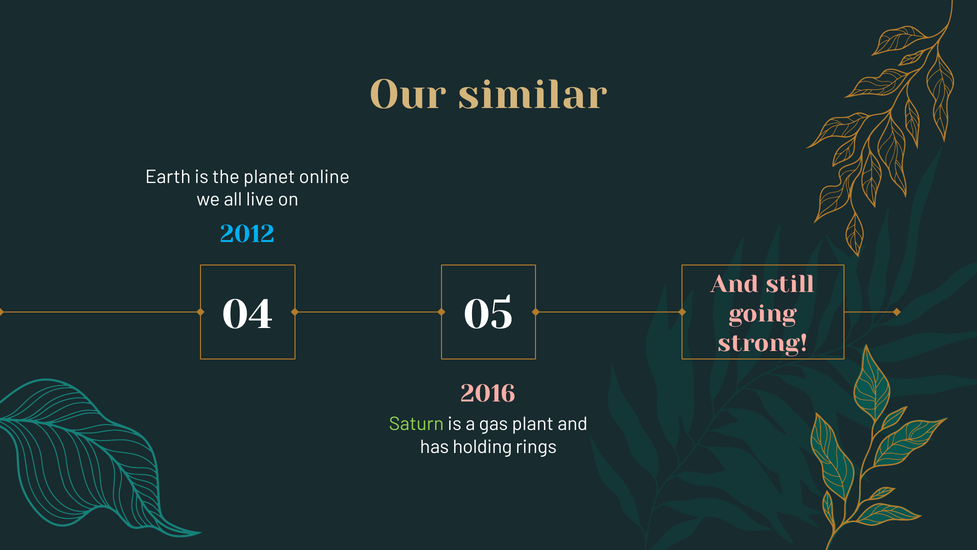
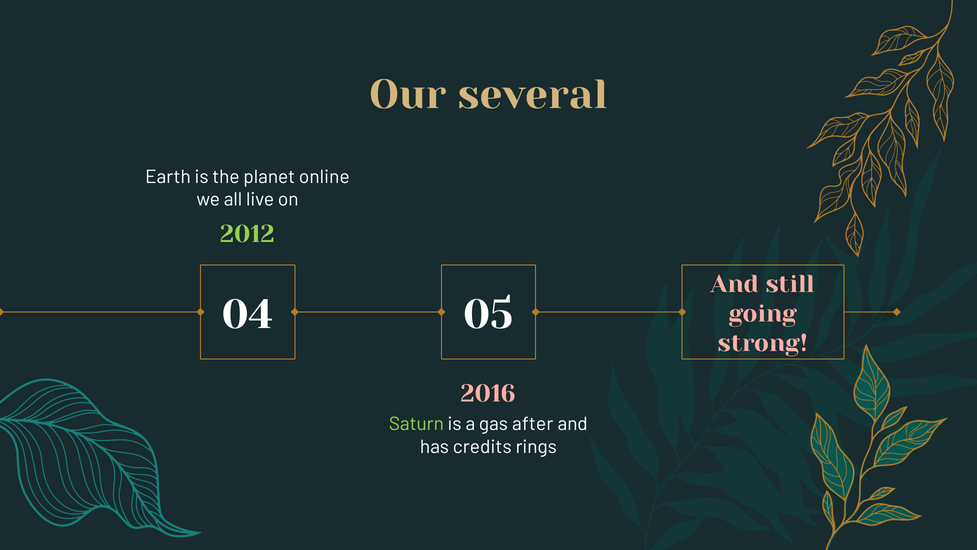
similar: similar -> several (533, 95)
2012 colour: light blue -> light green (248, 234)
plant: plant -> after (533, 424)
holding: holding -> credits (482, 447)
